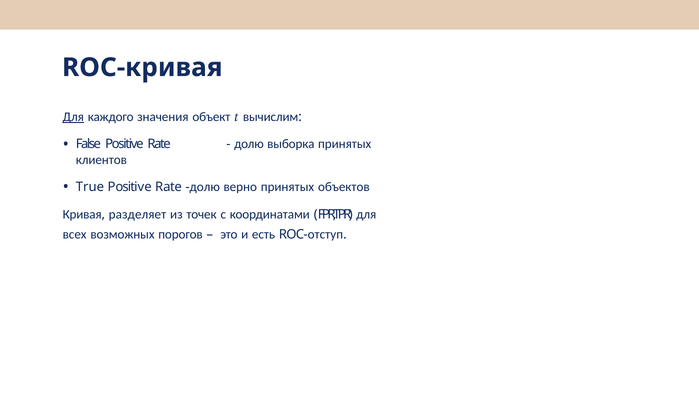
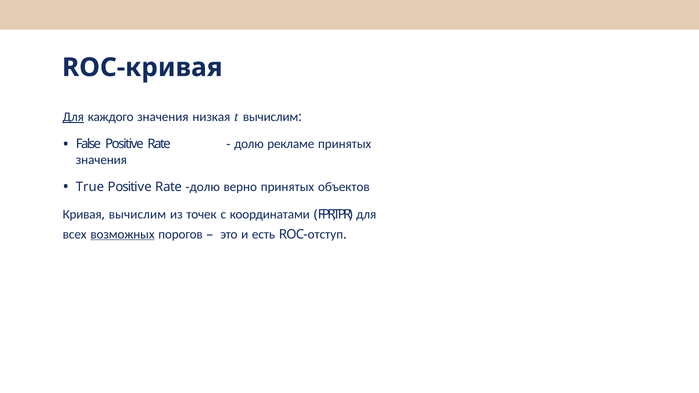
объект: объект -> низкая (211, 117)
выборка: выборка -> рекламе (291, 144)
клиентов: клиентов -> значения (101, 160)
разделяет: разделяет -> вычислим (137, 214)
возможных underline: none -> present (122, 234)
